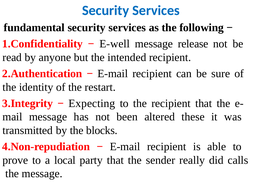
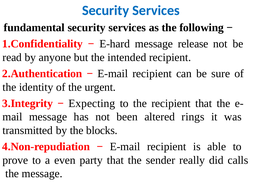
E-well: E-well -> E-hard (115, 44)
restart: restart -> urgent (100, 87)
these: these -> rings (193, 117)
local: local -> even (65, 160)
